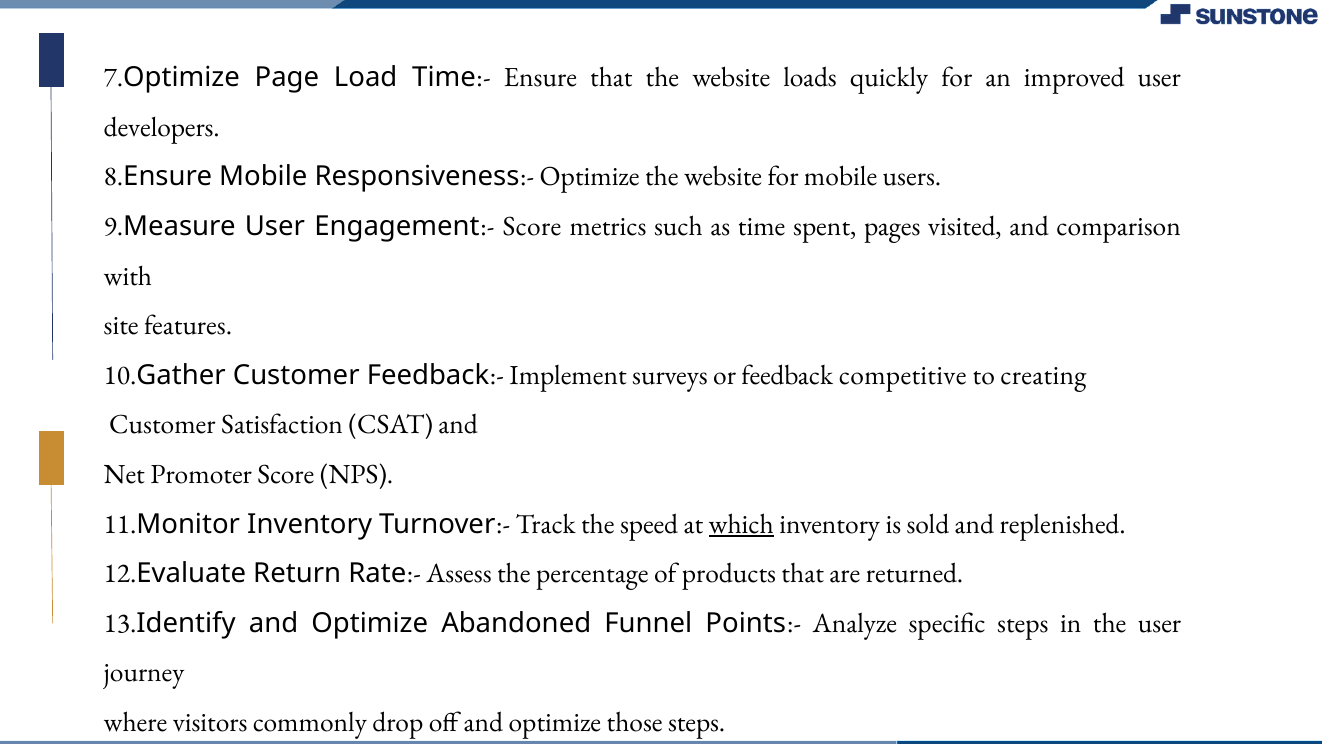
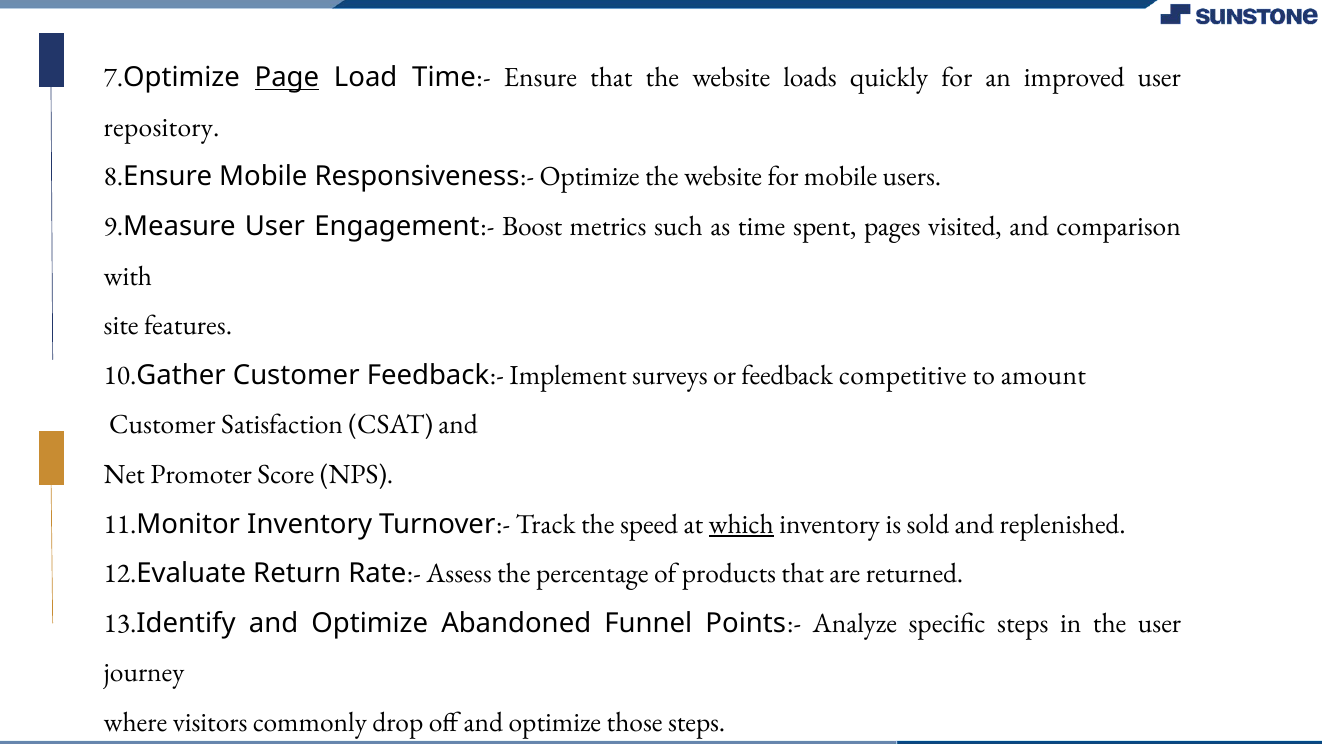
Page underline: none -> present (287, 78)
developers: developers -> repository (162, 127)
Engagement:- Score: Score -> Boost (532, 226)
creating: creating -> amount (1043, 375)
